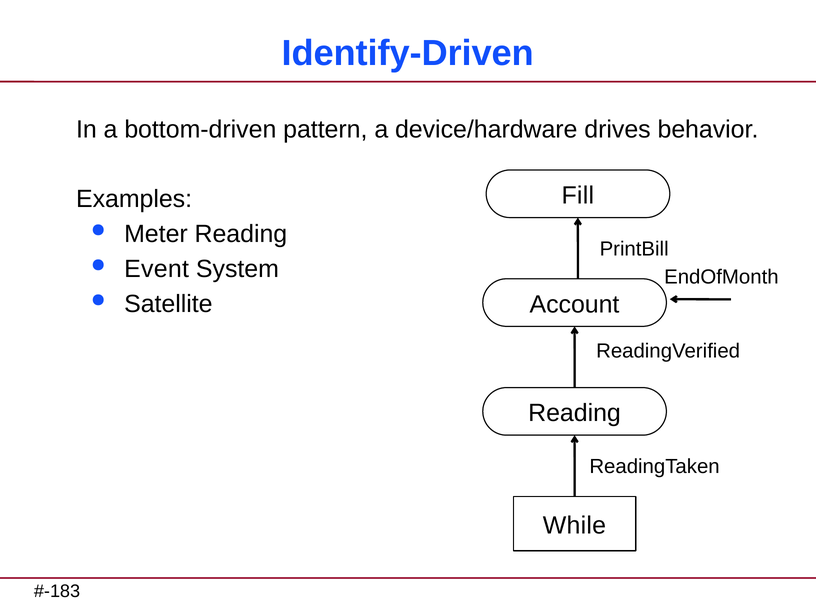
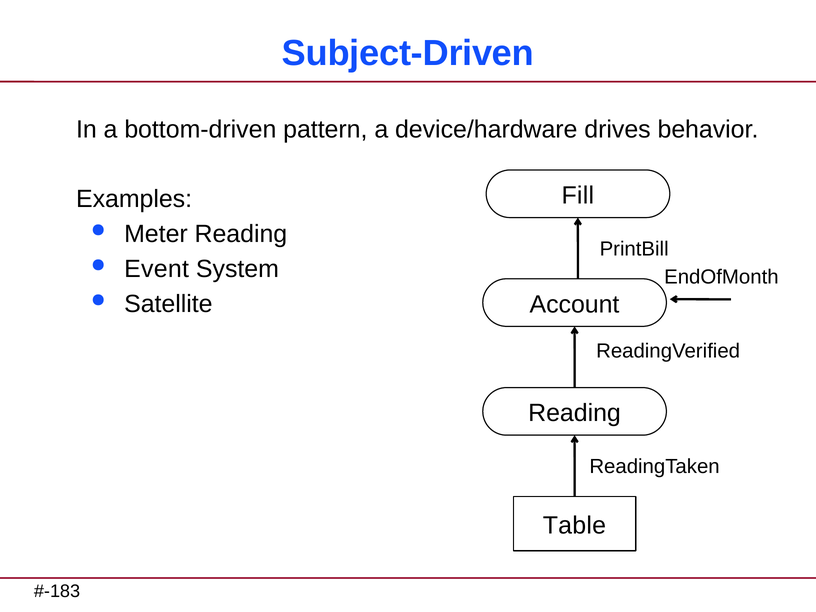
Identify-Driven: Identify-Driven -> Subject-Driven (408, 54)
While: While -> Table (574, 525)
